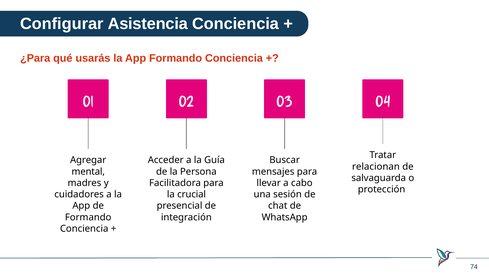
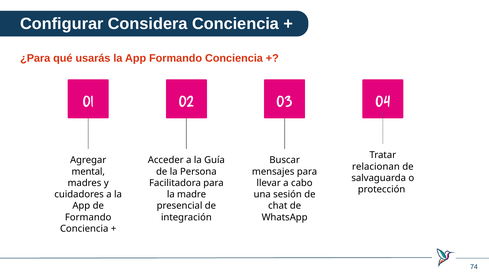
Asistencia: Asistencia -> Considera (148, 24)
crucial: crucial -> madre (192, 194)
